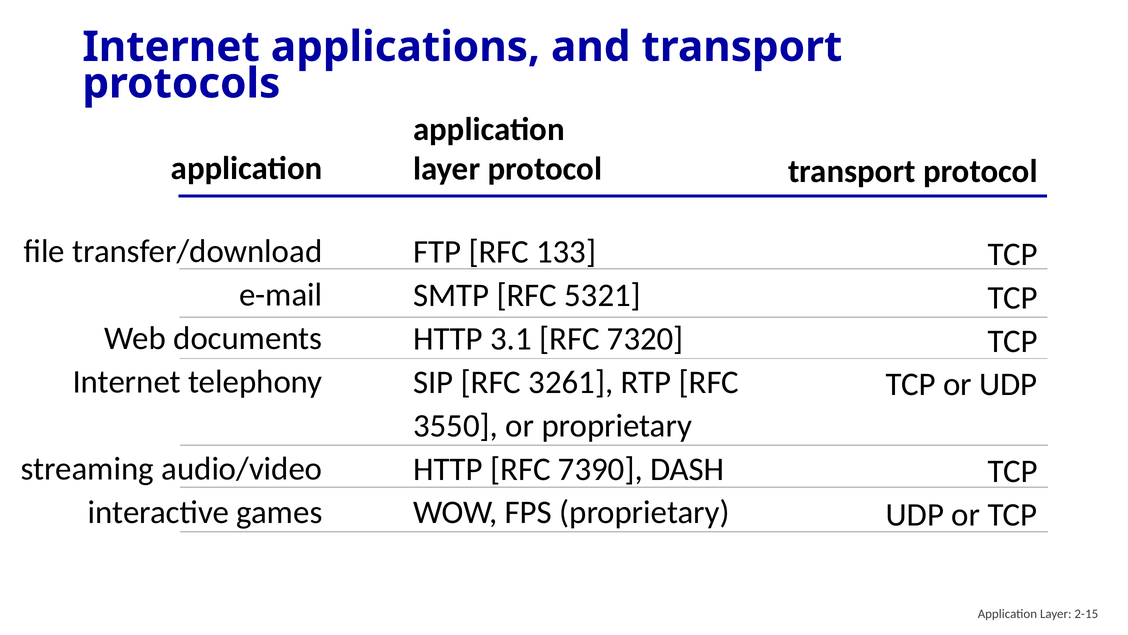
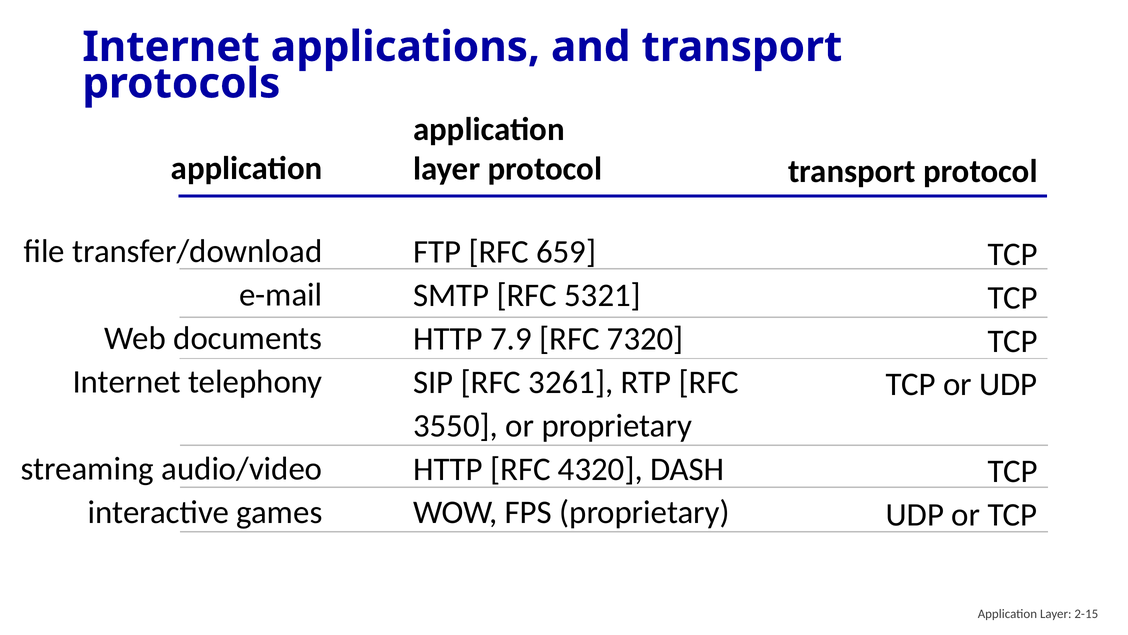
133: 133 -> 659 (566, 252)
3.1: 3.1 -> 7.9 (511, 338)
7390: 7390 -> 4320 (600, 469)
